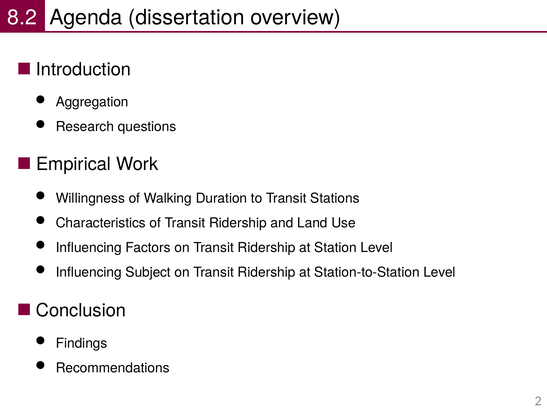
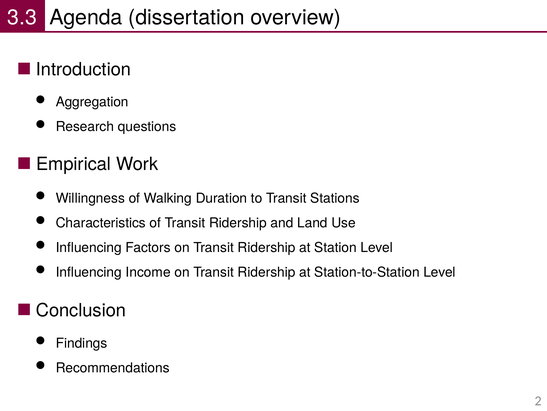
8.2: 8.2 -> 3.3 (22, 17)
Subject: Subject -> Income (148, 272)
